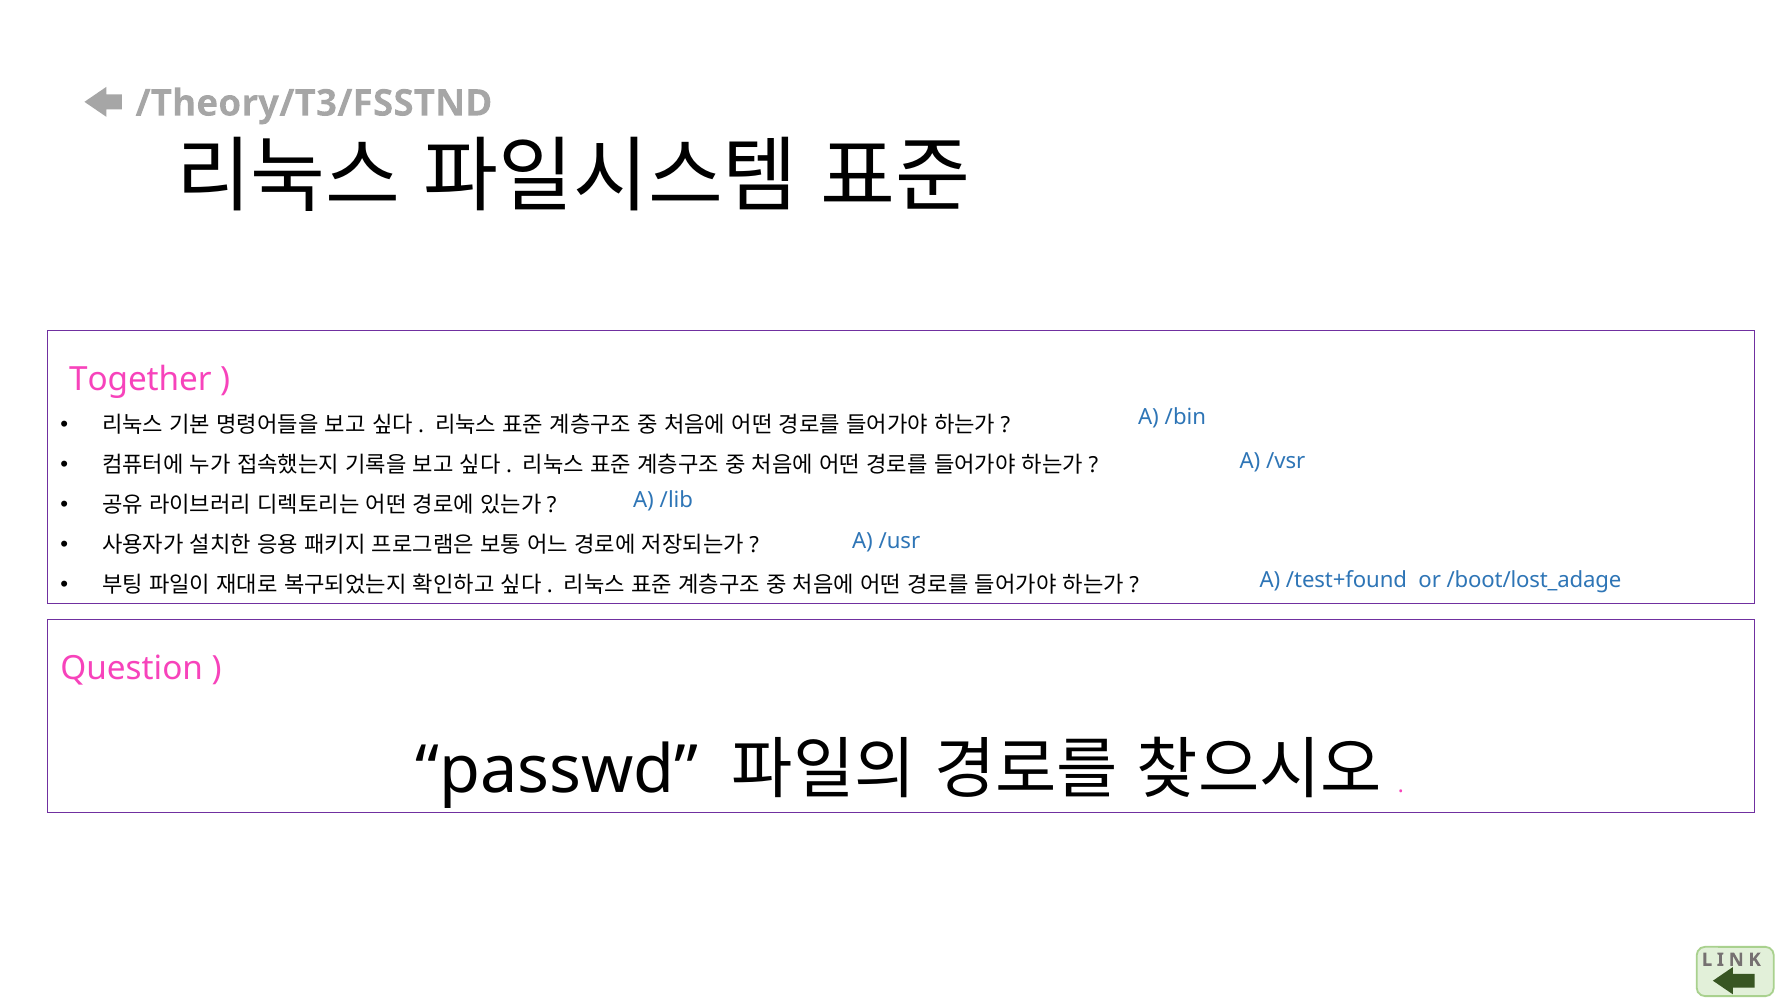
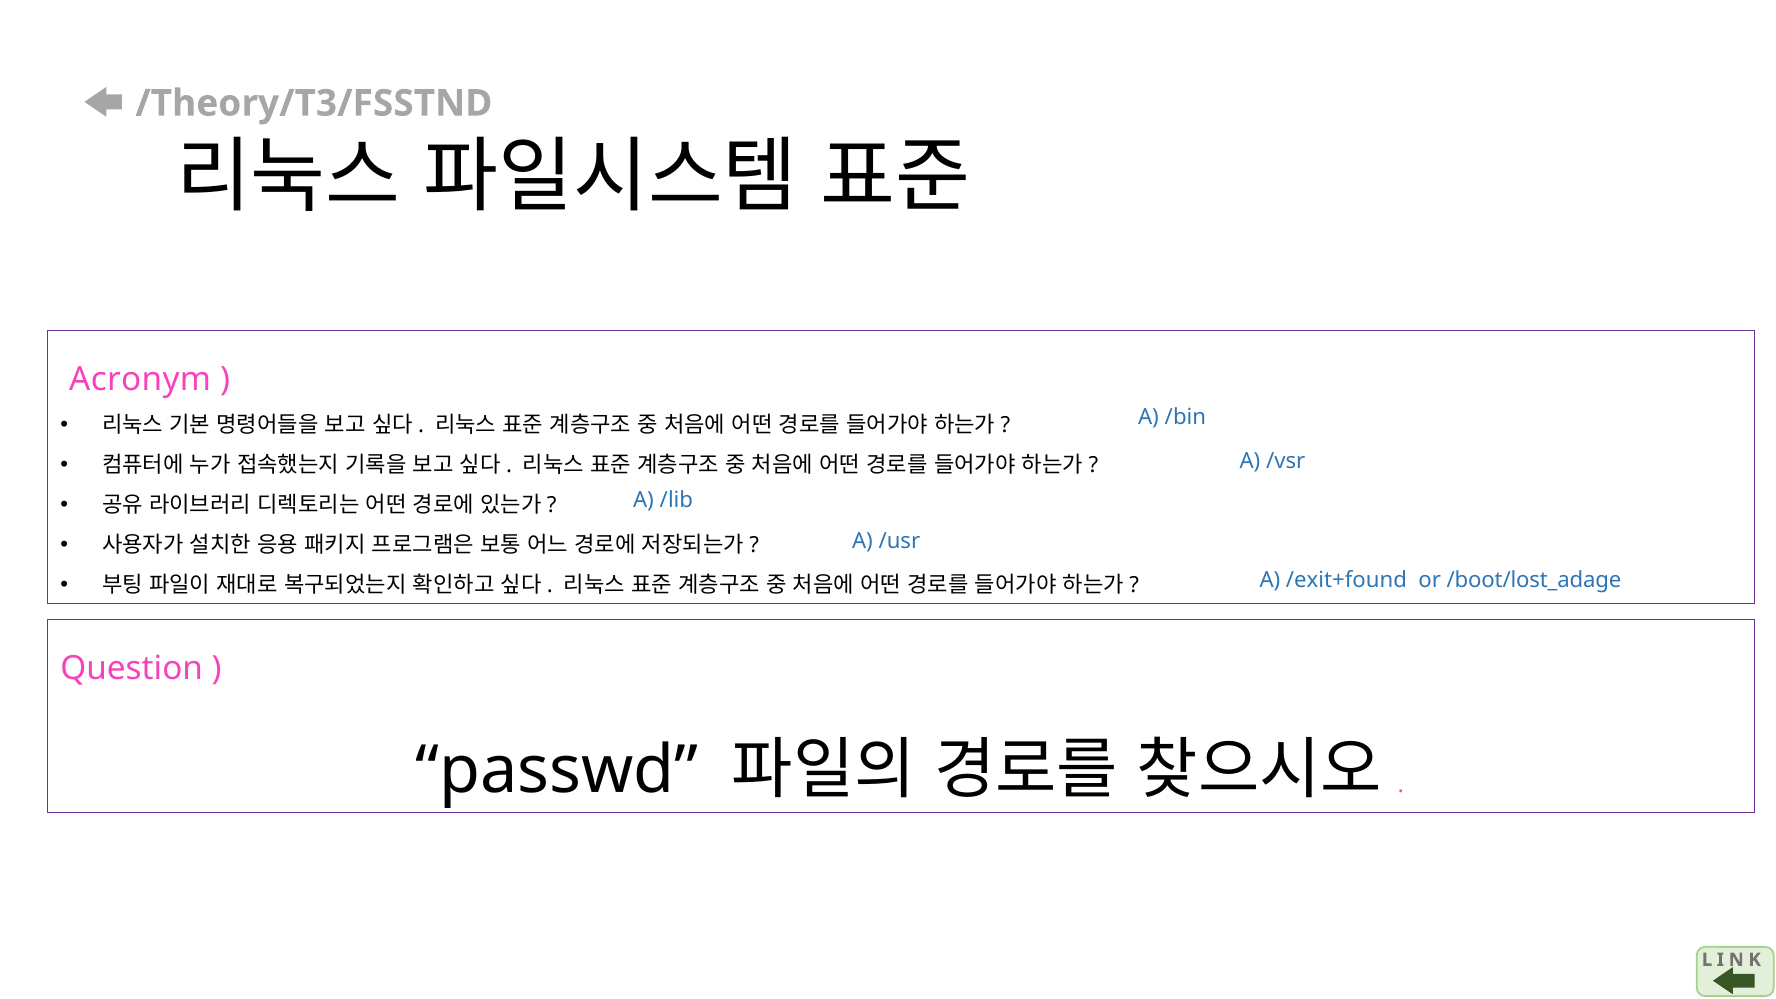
Together: Together -> Acronym (140, 379)
/test+found: /test+found -> /exit+found (1346, 580)
